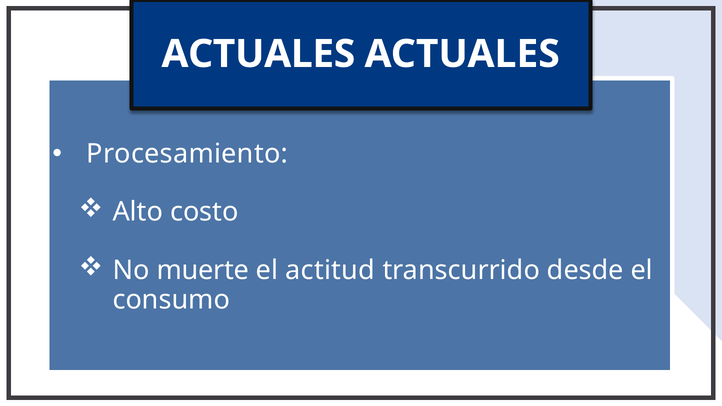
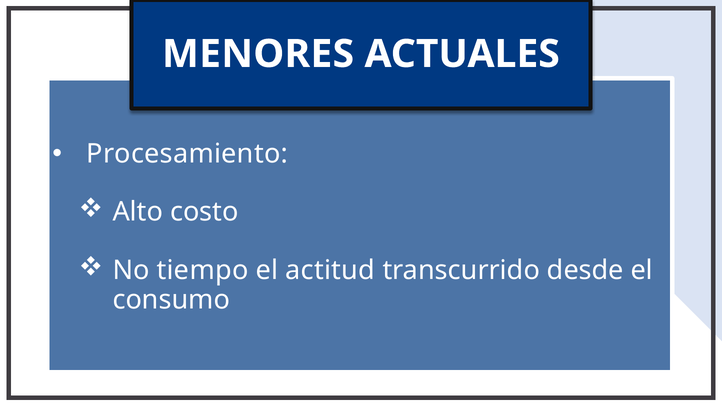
ACTUALES: ACTUALES -> MENORES (258, 54)
muerte: muerte -> tiempo (203, 271)
